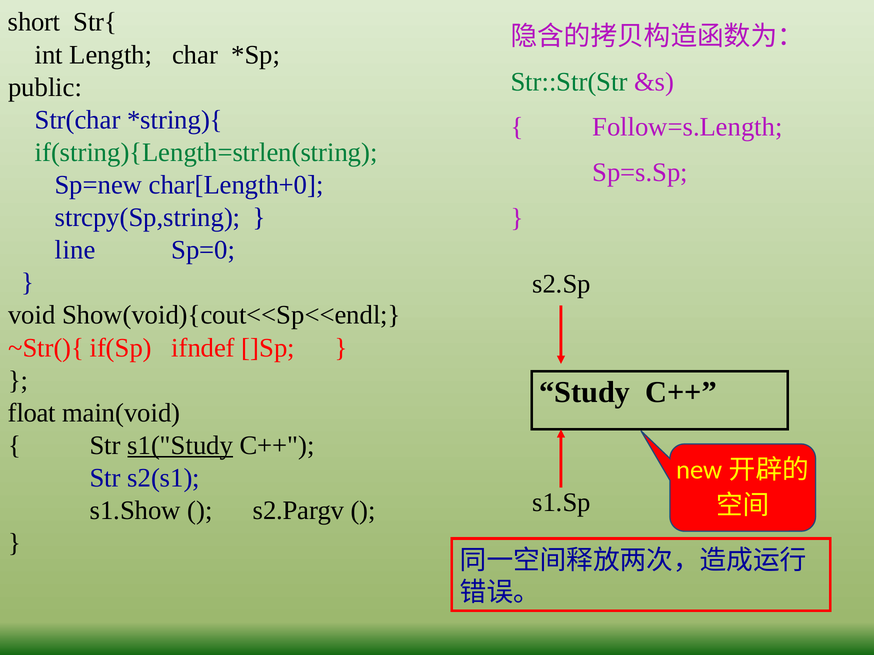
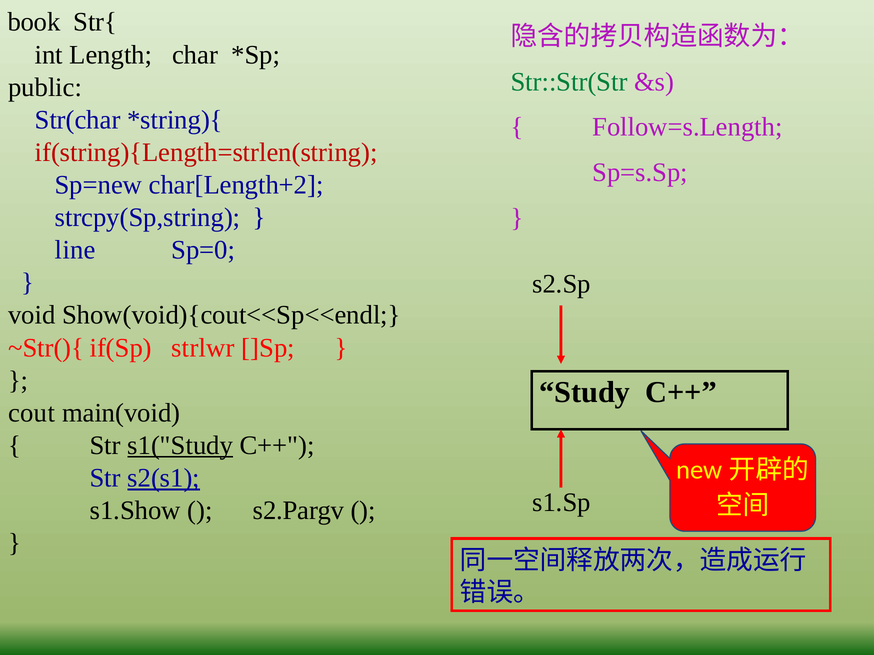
short: short -> book (34, 22)
if(string){Length=strlen(string colour: green -> red (206, 152)
char[Length+0: char[Length+0 -> char[Length+2 (236, 185)
ifndef: ifndef -> strlwr (203, 348)
float: float -> cout (32, 413)
s2(s1 underline: none -> present (164, 478)
